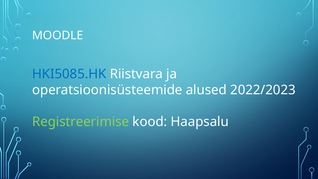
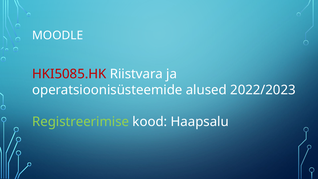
HKI5085.HK colour: blue -> red (69, 74)
